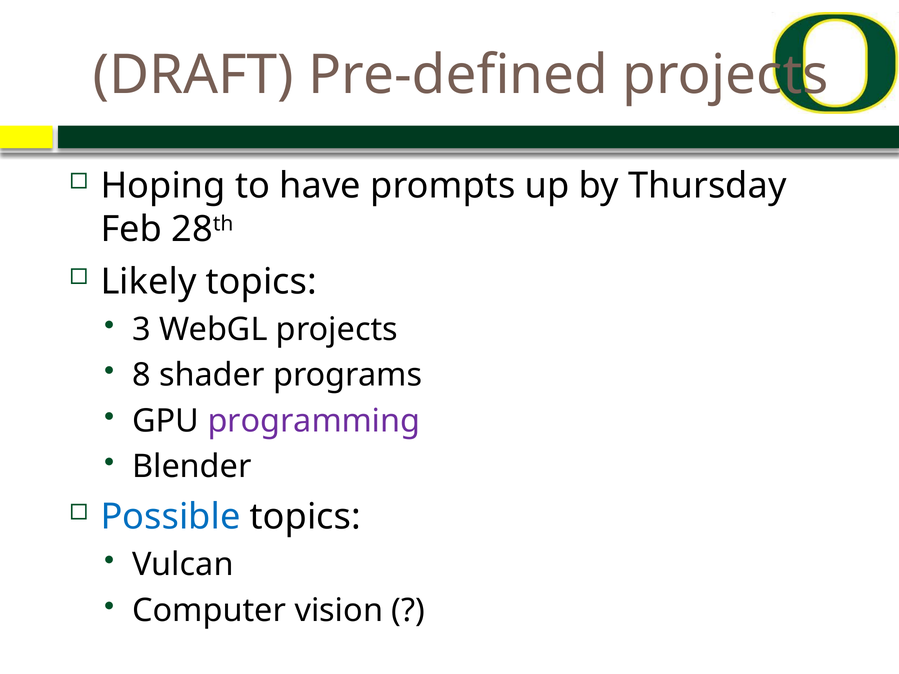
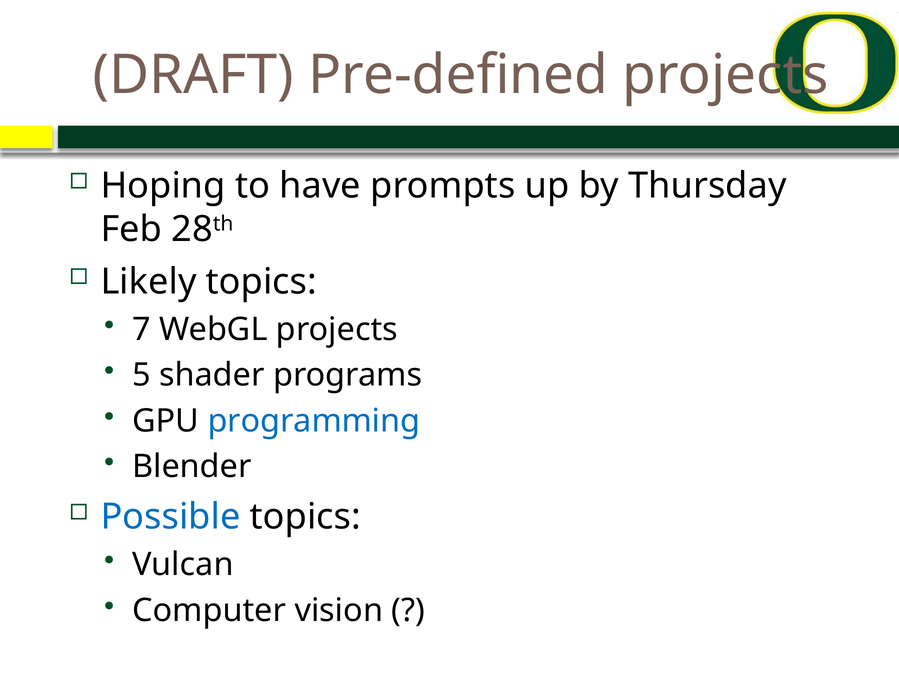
3: 3 -> 7 (141, 330)
8: 8 -> 5 (141, 375)
programming colour: purple -> blue (314, 421)
